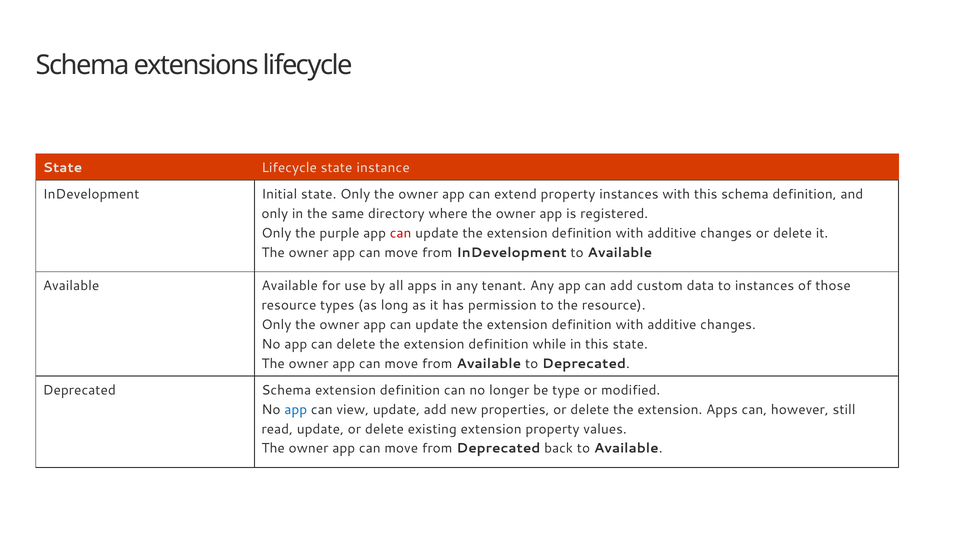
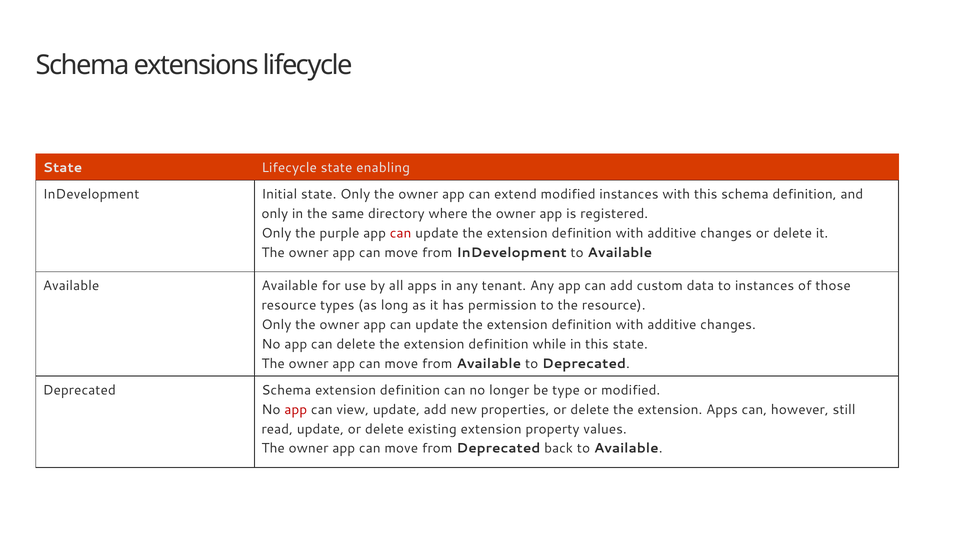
instance: instance -> enabling (383, 168)
extend property: property -> modified (568, 194)
app colour: blue -> red (296, 410)
